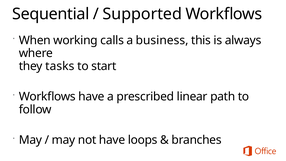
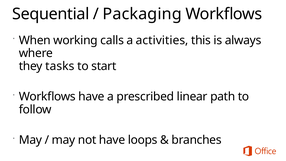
Supported: Supported -> Packaging (142, 14)
business: business -> activities (162, 40)
